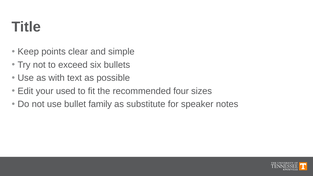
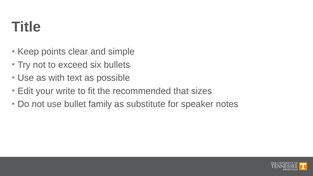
used: used -> write (66, 91)
four: four -> that (181, 91)
